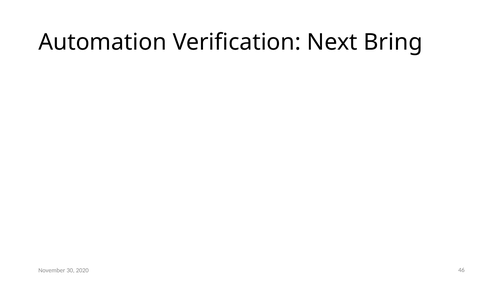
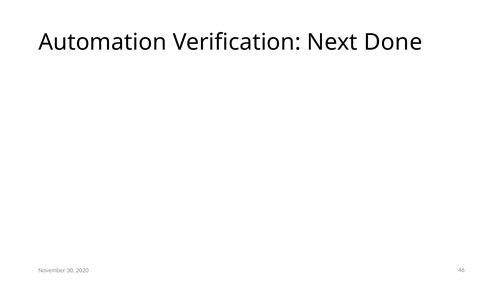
Bring: Bring -> Done (393, 42)
